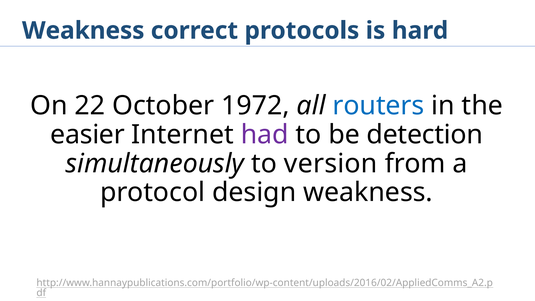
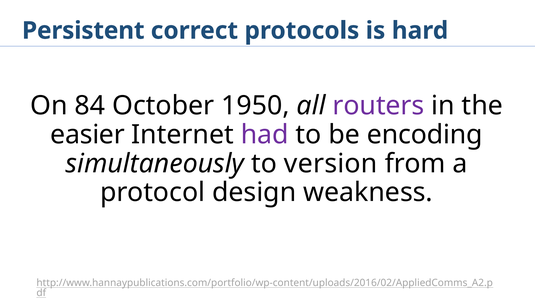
Weakness: Weakness -> Persistent (83, 31)
22: 22 -> 84 (90, 106)
1972: 1972 -> 1950 (255, 106)
routers colour: blue -> purple (378, 106)
detection: detection -> encoding (425, 135)
